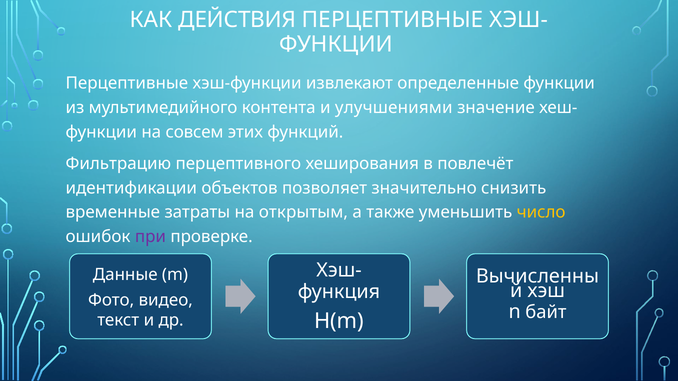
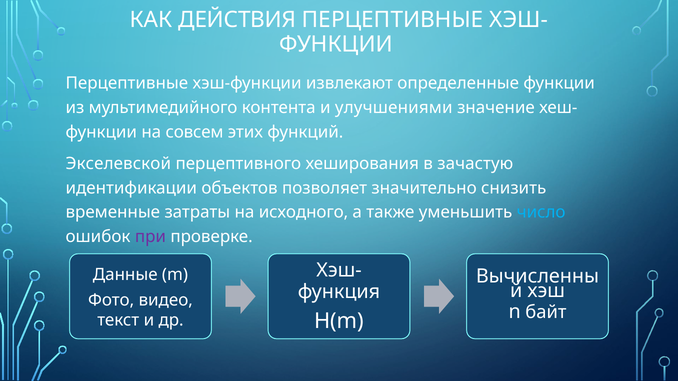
Фильтрацию: Фильтрацию -> Экселевской (118, 164)
повлечёт: повлечёт -> зачастую (475, 164)
открытым: открытым -> исходного (303, 212)
число colour: yellow -> light blue (541, 212)
